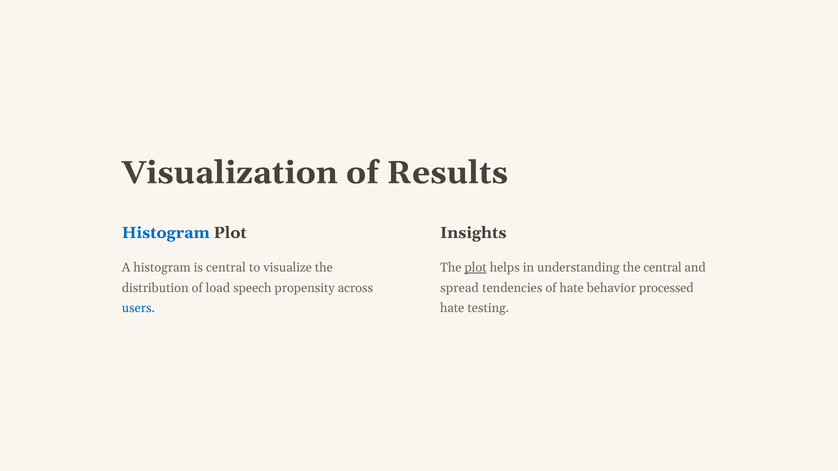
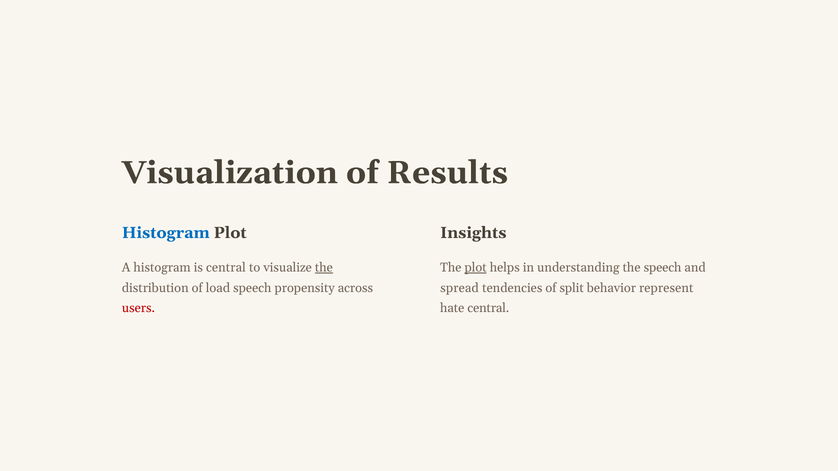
the underline: none -> present (324, 268)
the central: central -> speech (663, 268)
of hate: hate -> split (572, 288)
processed: processed -> represent (666, 288)
users colour: blue -> red (138, 308)
hate testing: testing -> central (488, 308)
